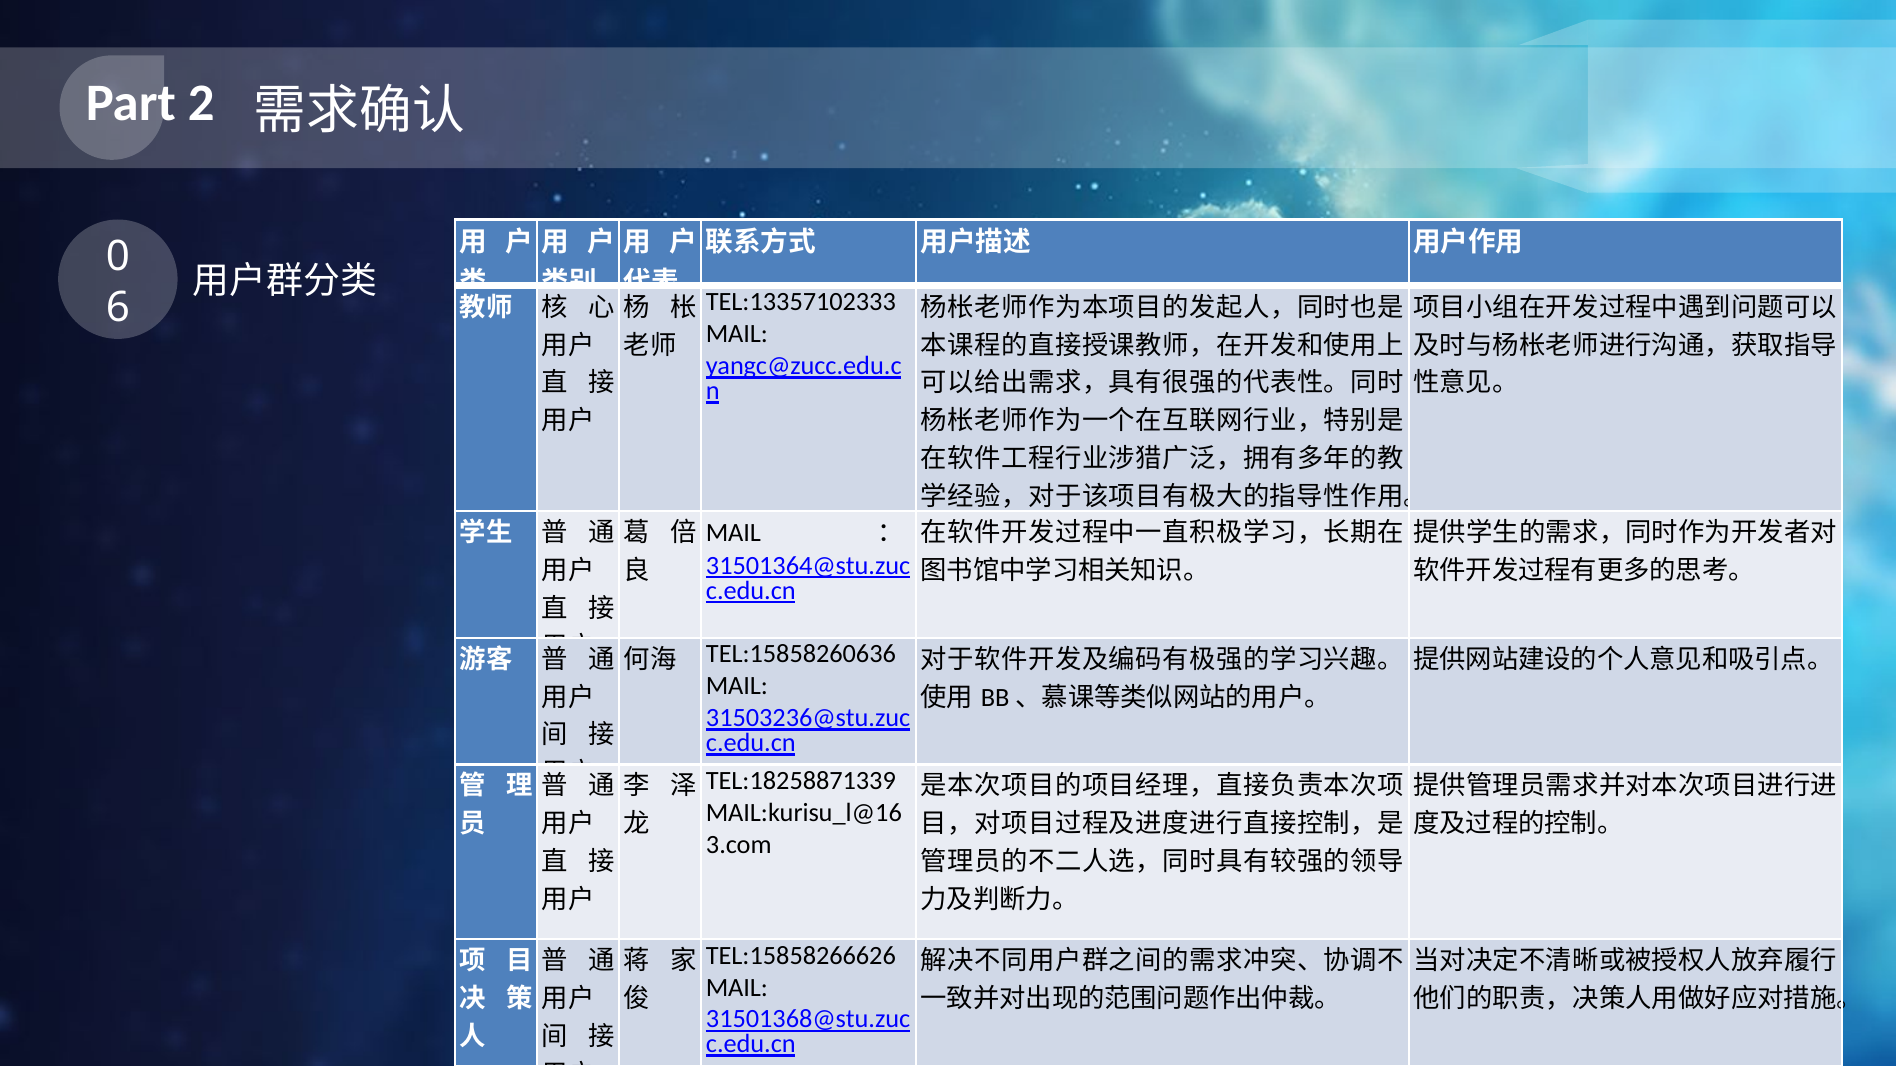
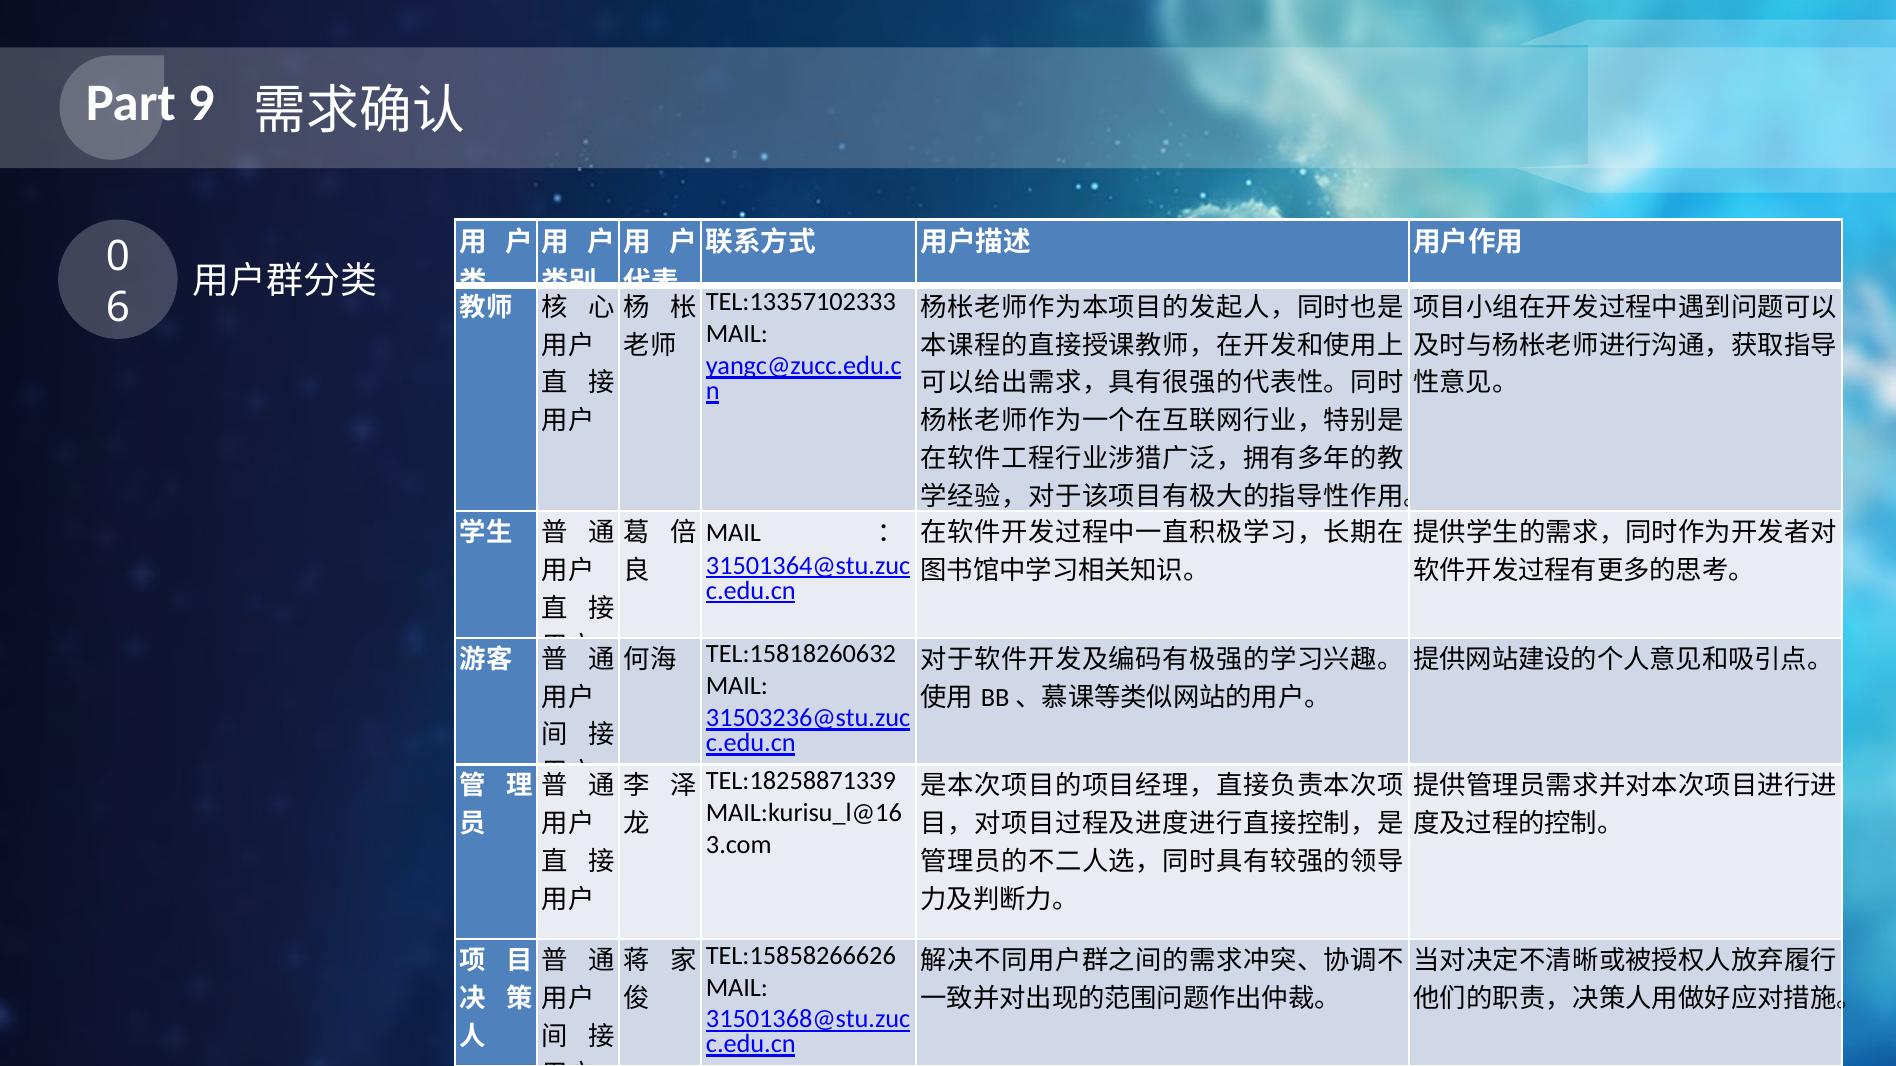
2: 2 -> 9 (201, 103)
TEL:15858260636: TEL:15858260636 -> TEL:15818260632 (801, 654)
